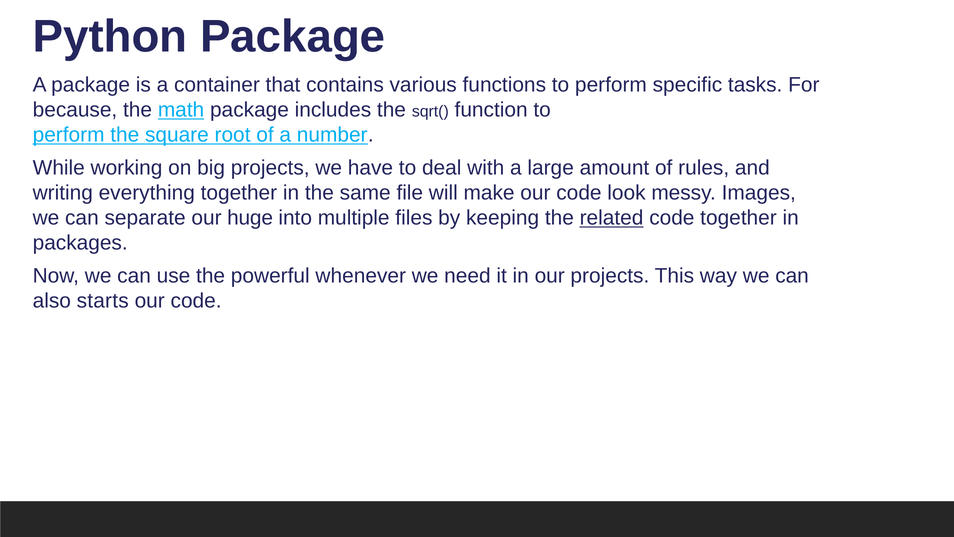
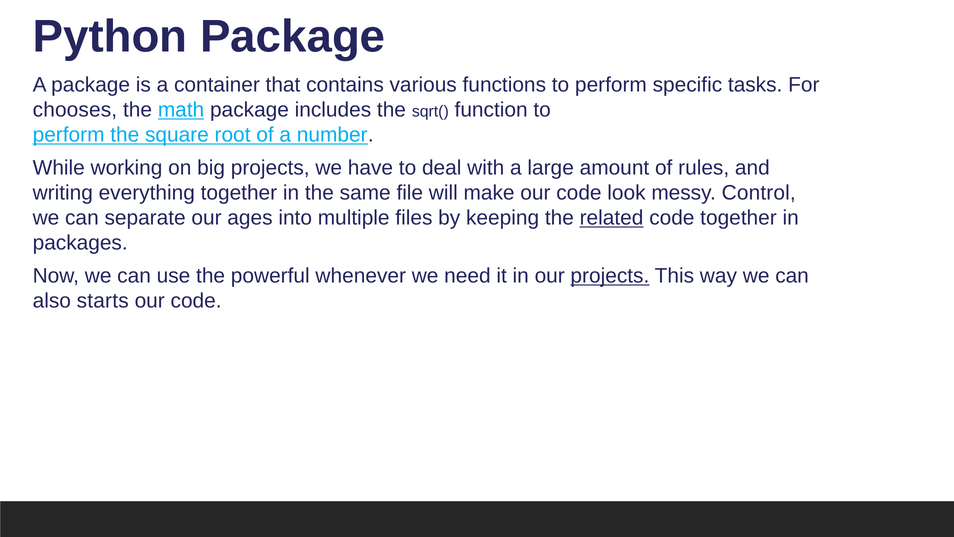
because: because -> chooses (75, 110)
Images: Images -> Control (759, 193)
huge: huge -> ages (250, 218)
projects underline: none -> present (610, 276)
